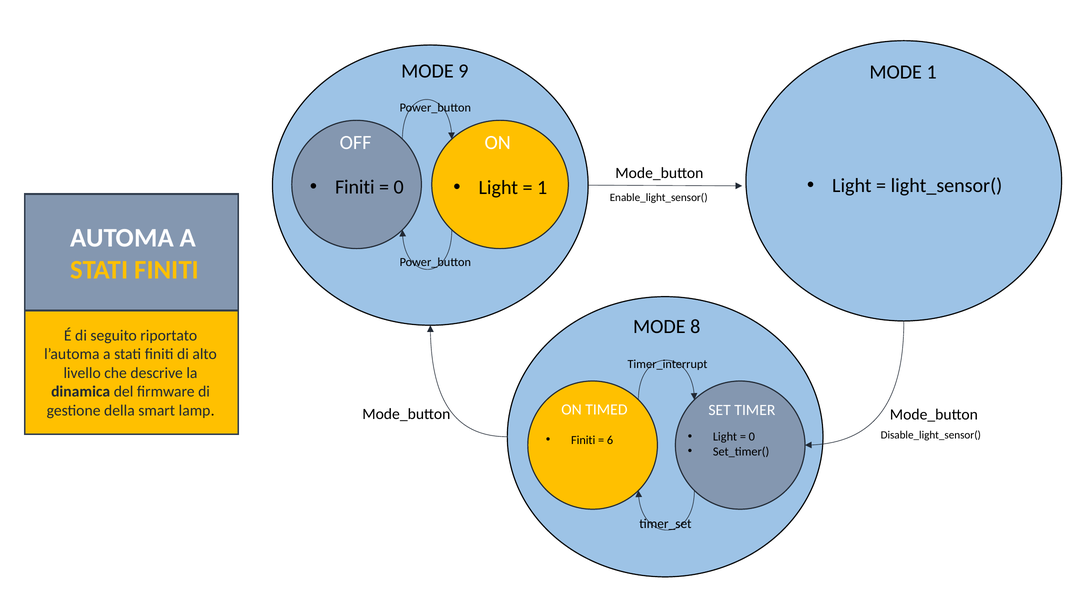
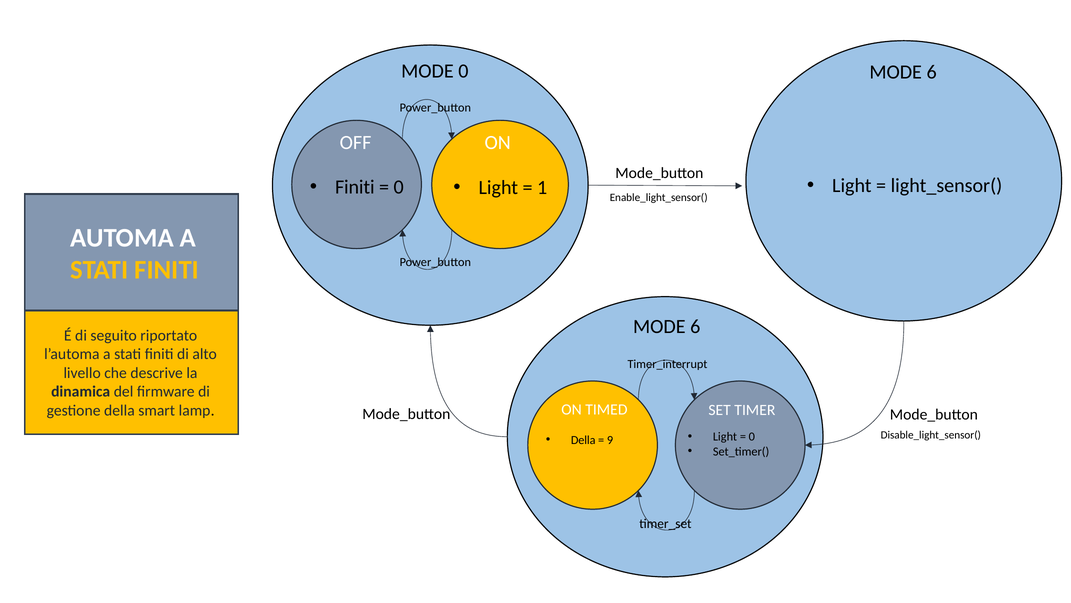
MODE 9: 9 -> 0 (463, 71)
1: 1 -> 6 (932, 72)
8: 8 -> 6 (695, 326)
Finiti: Finiti -> Della (583, 440)
6: 6 -> 9 (610, 440)
